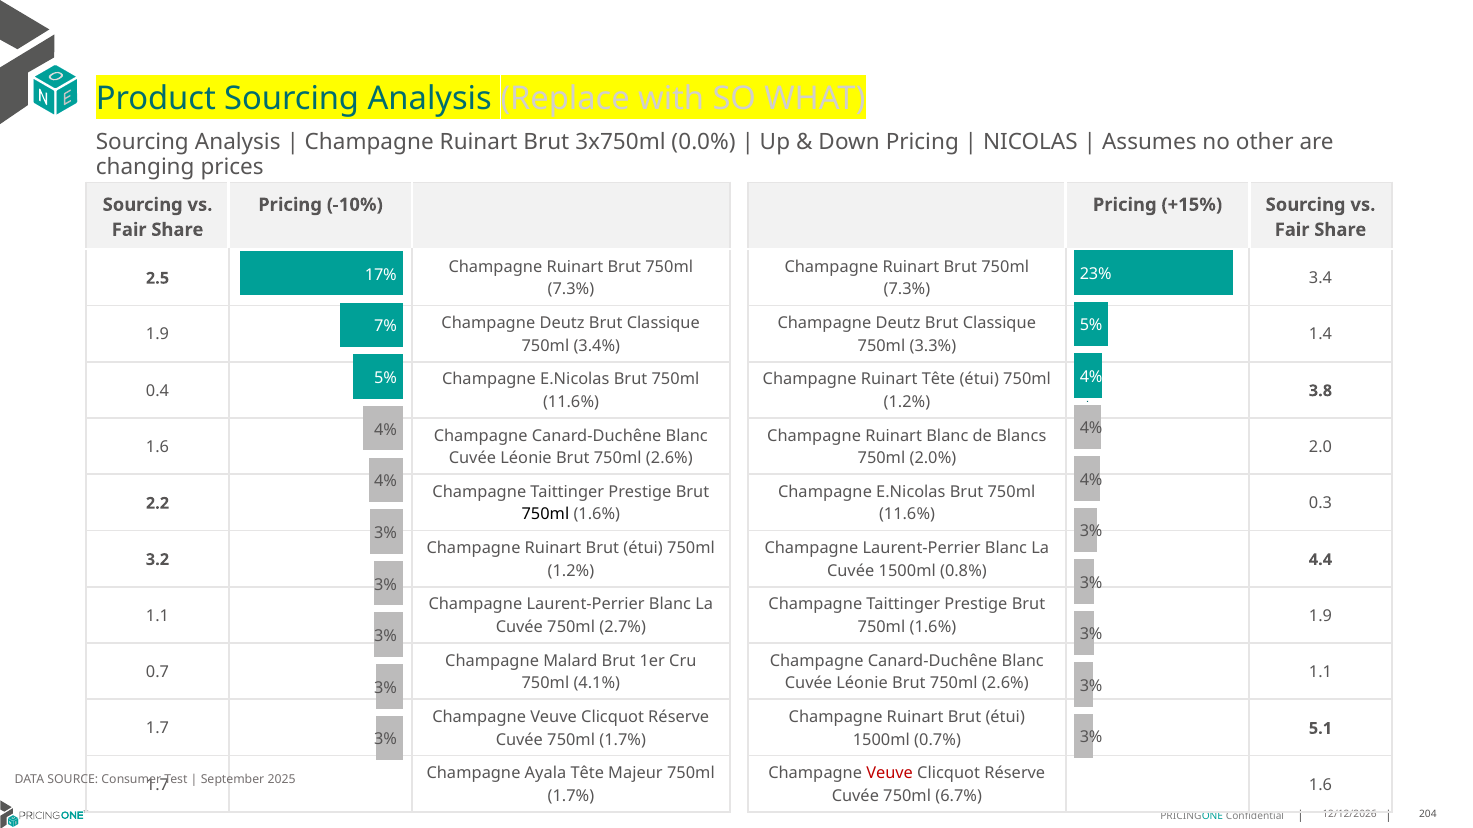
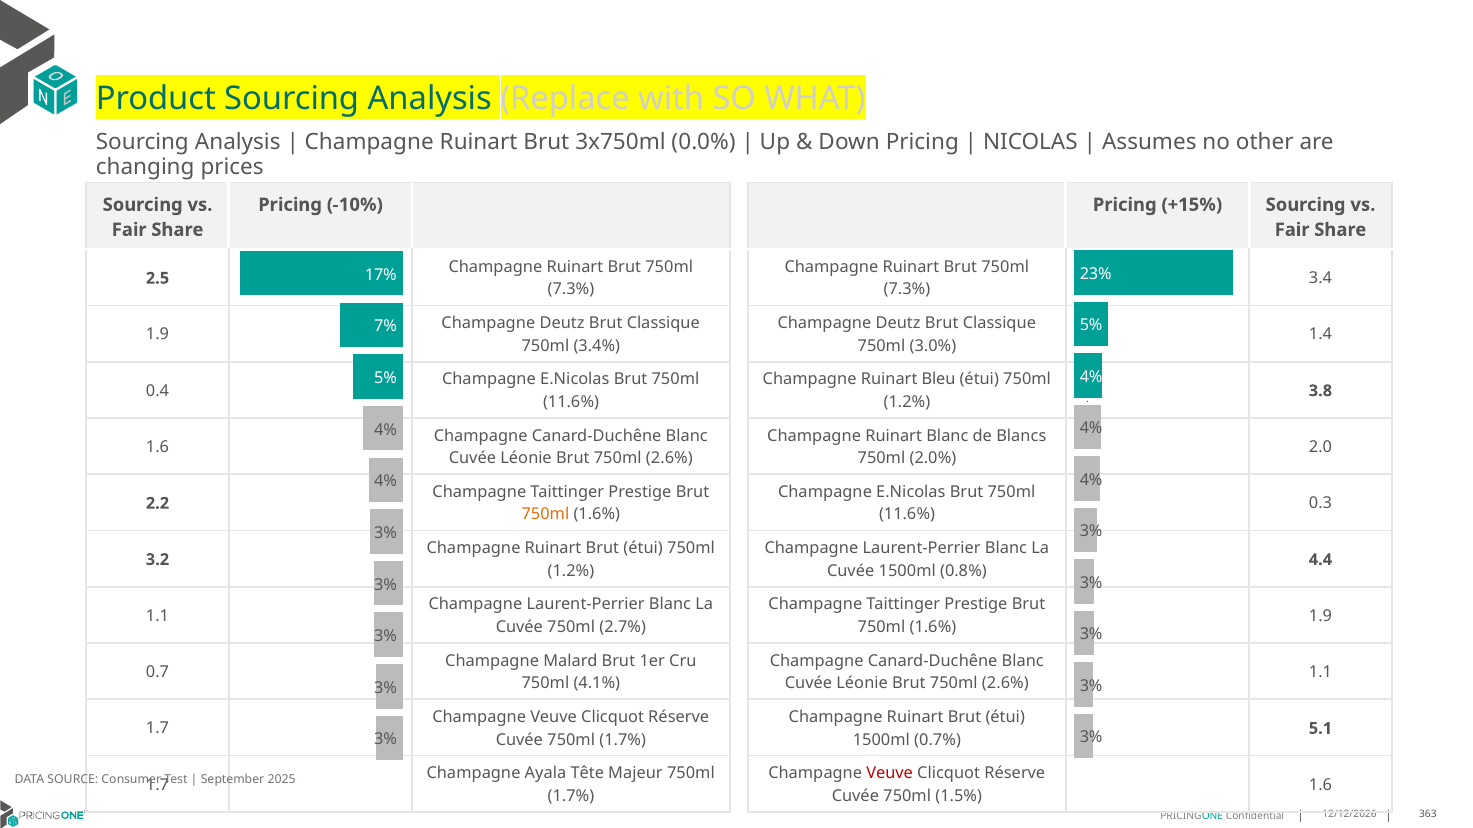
3.3%: 3.3% -> 3.0% (933, 346)
Ruinart Tête: Tête -> Bleu (939, 380)
750ml colour: black -> orange (545, 515)
6.7%: 6.7% -> 1.5% (959, 797)
204: 204 -> 363 (1428, 815)
